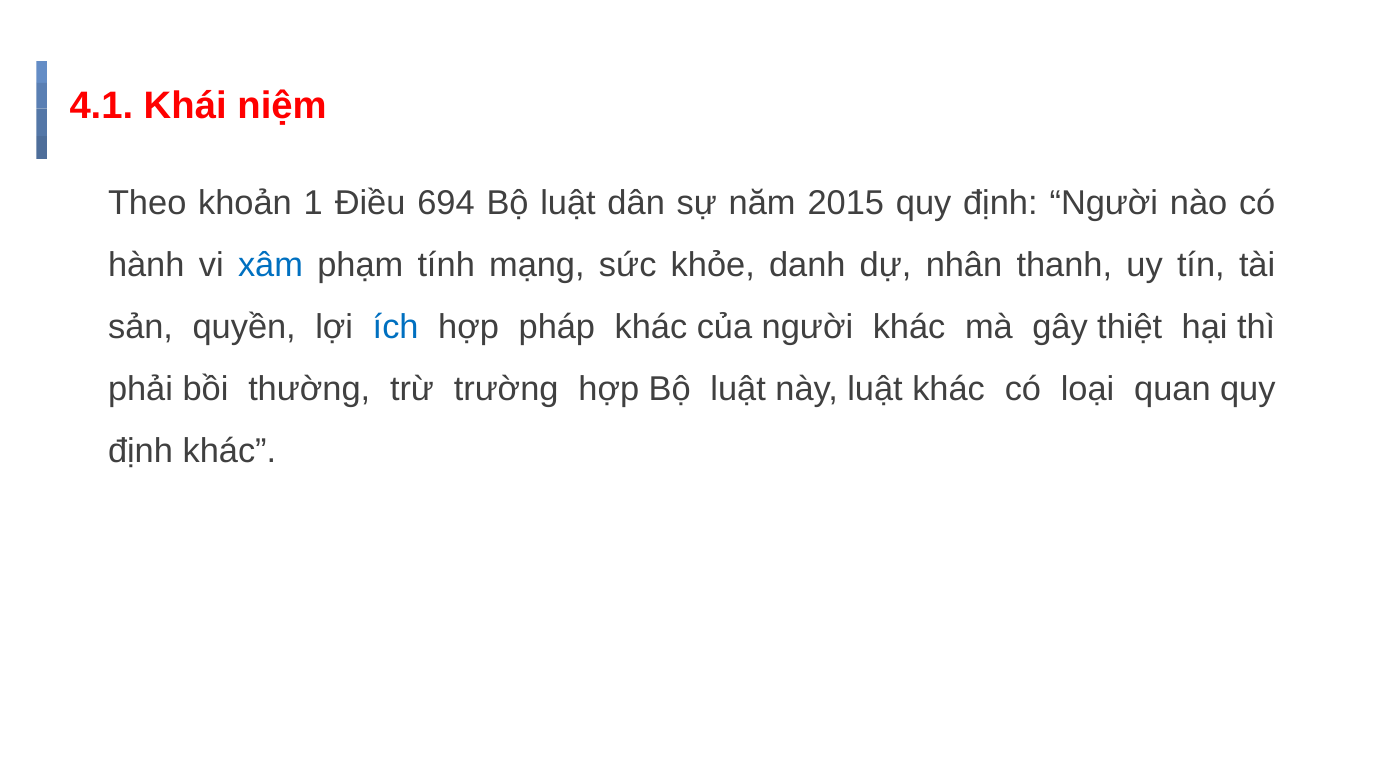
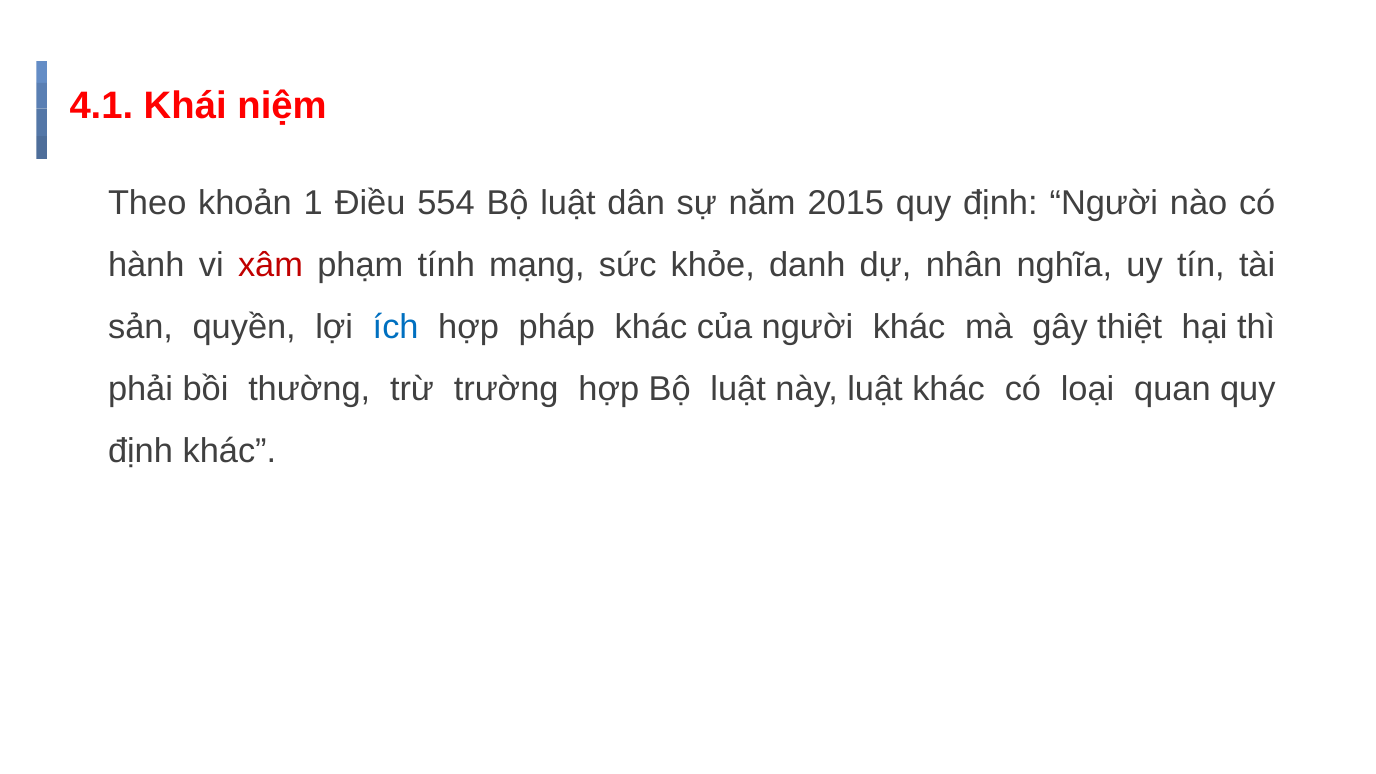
694: 694 -> 554 (446, 203)
xâm colour: blue -> red (270, 265)
thanh: thanh -> nghĩa (1064, 265)
